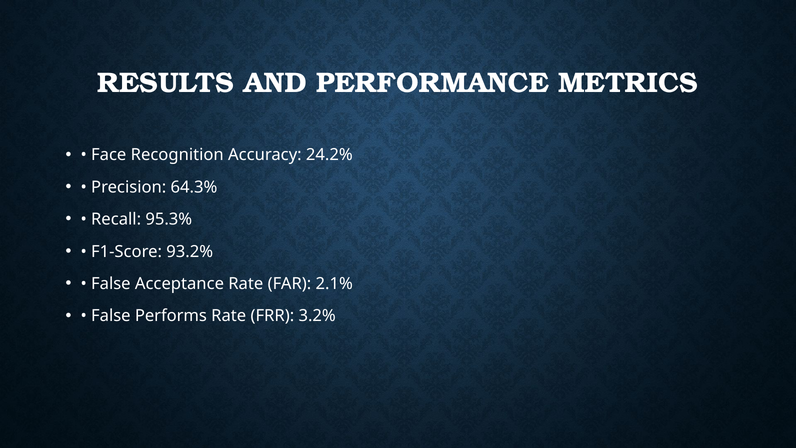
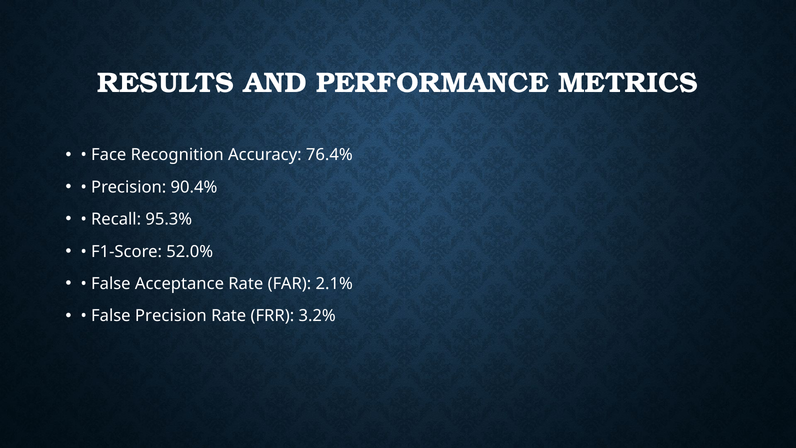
24.2%: 24.2% -> 76.4% (329, 155)
64.3%: 64.3% -> 90.4% (194, 187)
93.2%: 93.2% -> 52.0% (190, 251)
False Performs: Performs -> Precision (171, 316)
